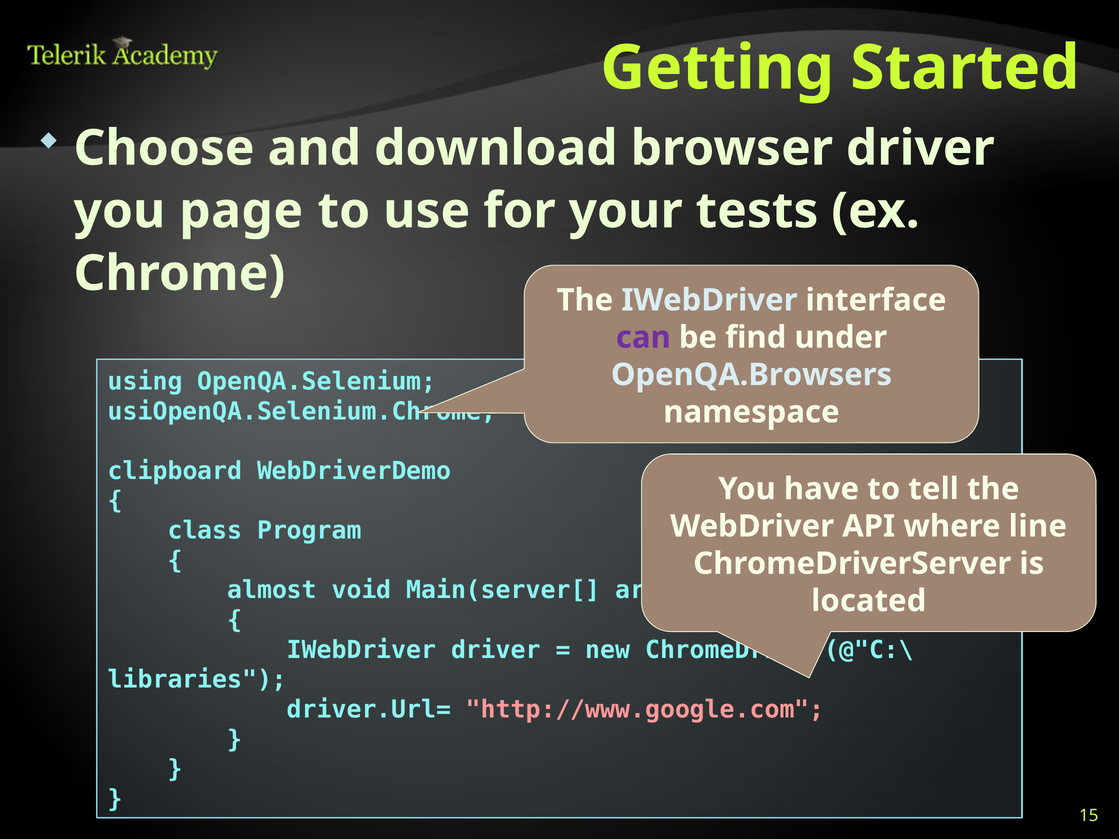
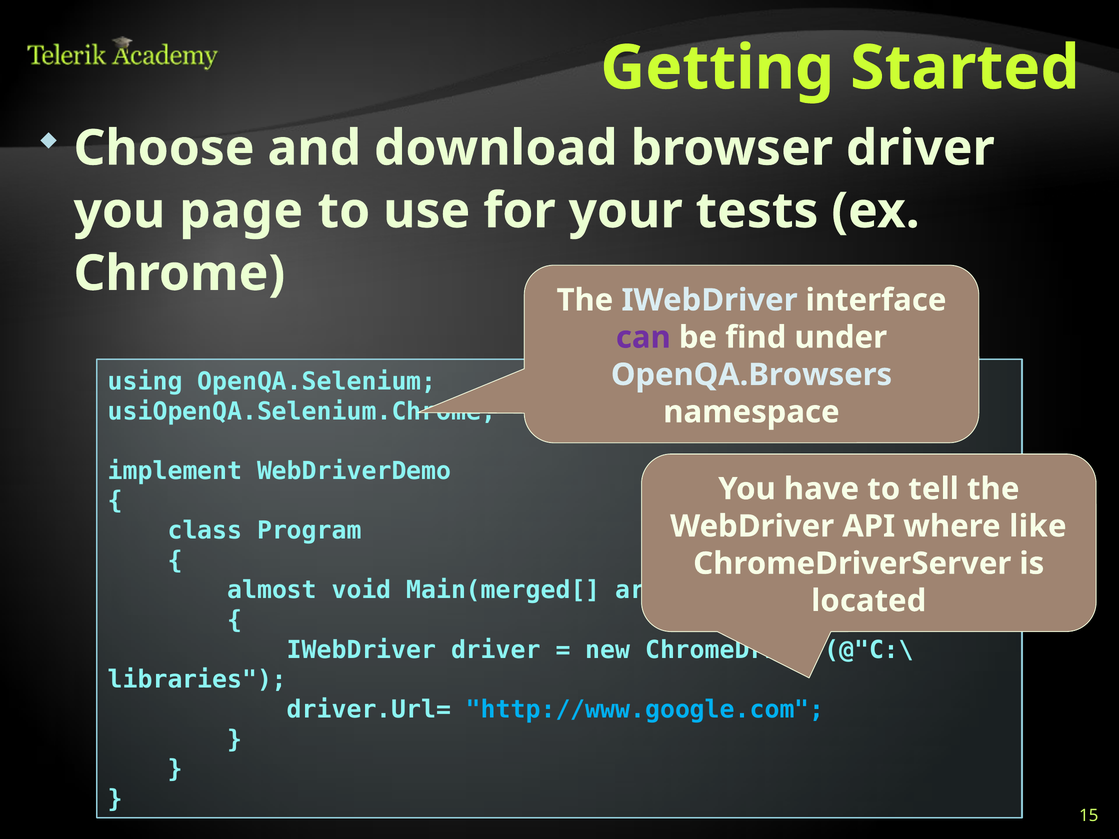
clipboard: clipboard -> implement (175, 471)
line: line -> like (1038, 526)
Main(server[: Main(server[ -> Main(merged[ (503, 590)
http://www.google.com colour: pink -> light blue (645, 710)
